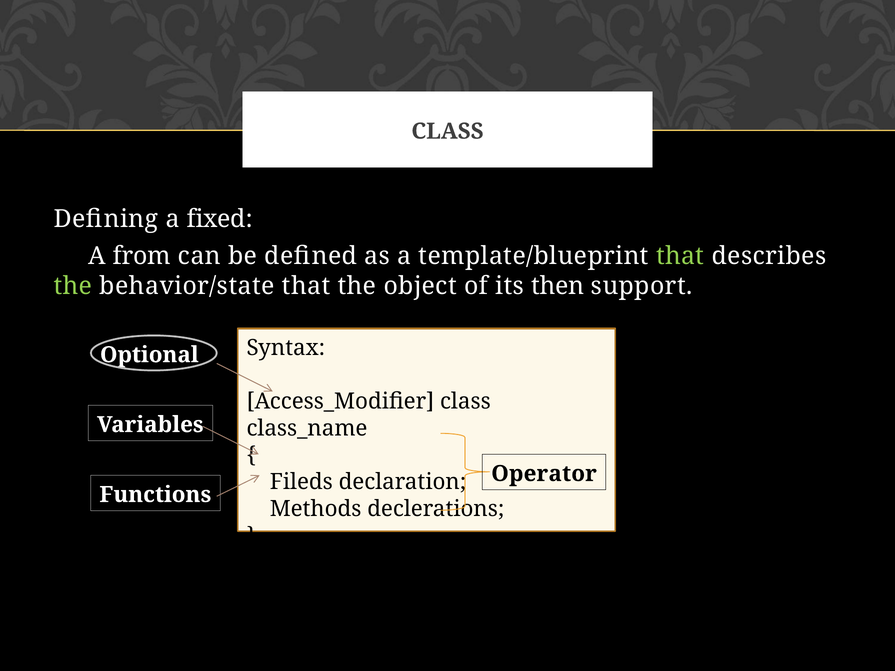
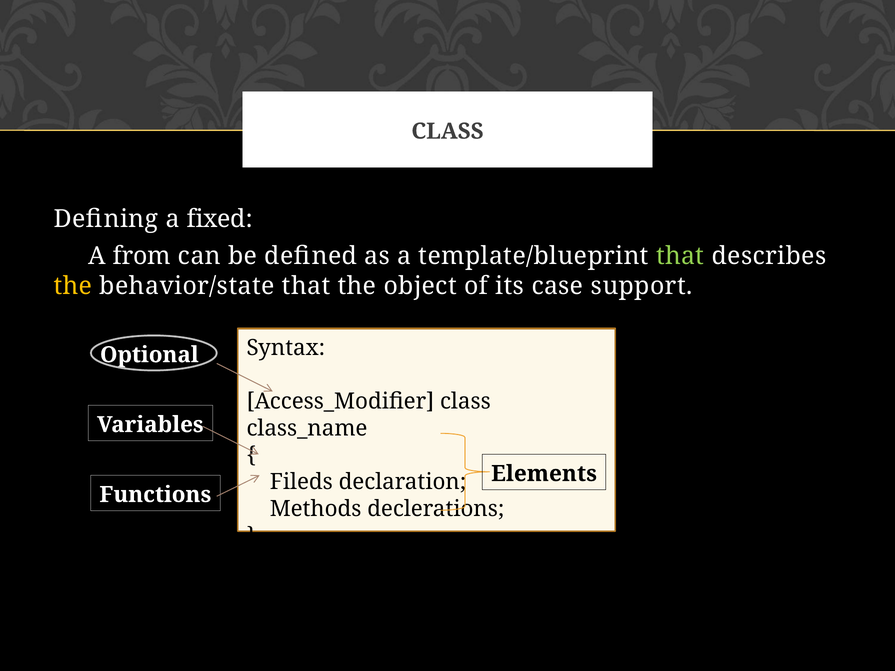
the colour: light green -> yellow (73, 286)
then: then -> case (557, 286)
Operator: Operator -> Elements (544, 474)
